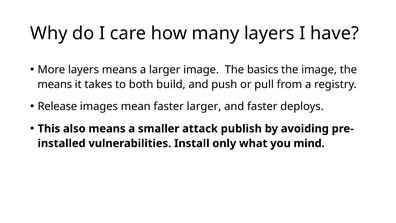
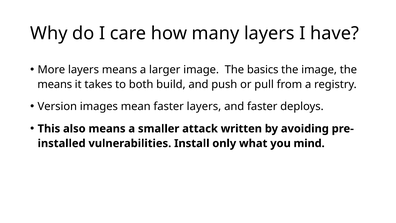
Release: Release -> Version (57, 106)
faster larger: larger -> layers (204, 106)
publish: publish -> written (241, 129)
